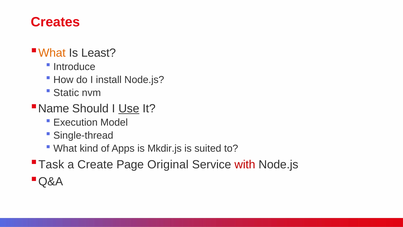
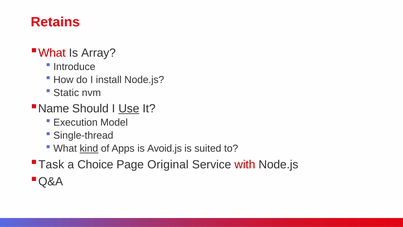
Creates: Creates -> Retains (55, 22)
What colour: orange -> red (52, 53)
Least: Least -> Array (99, 53)
kind underline: none -> present (89, 148)
Mkdir.js: Mkdir.js -> Avoid.js (165, 148)
Create: Create -> Choice (95, 164)
